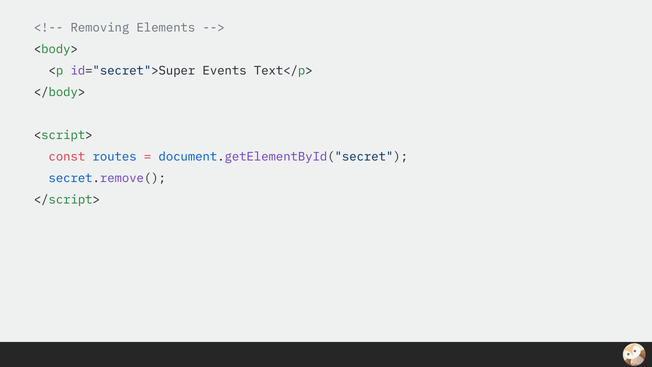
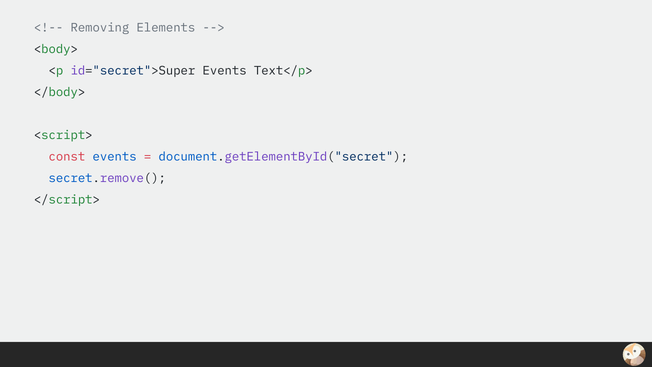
const routes: routes -> events (115, 157)
